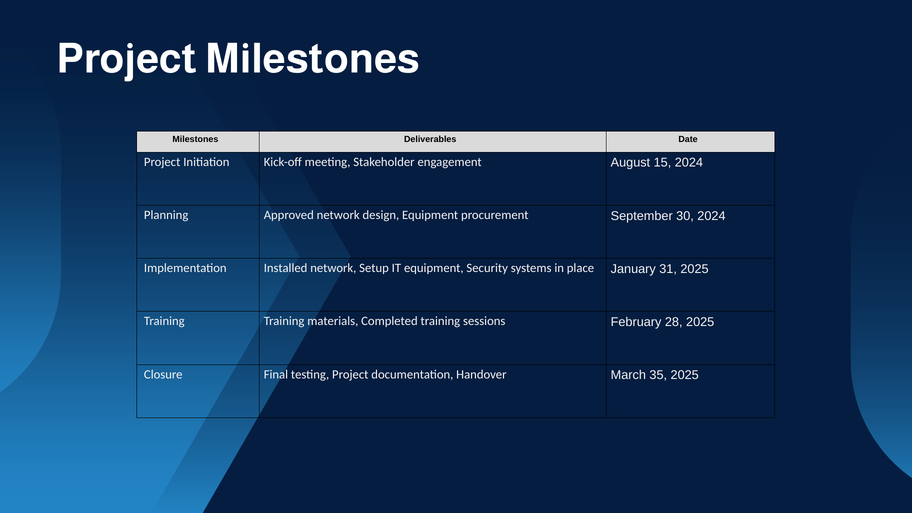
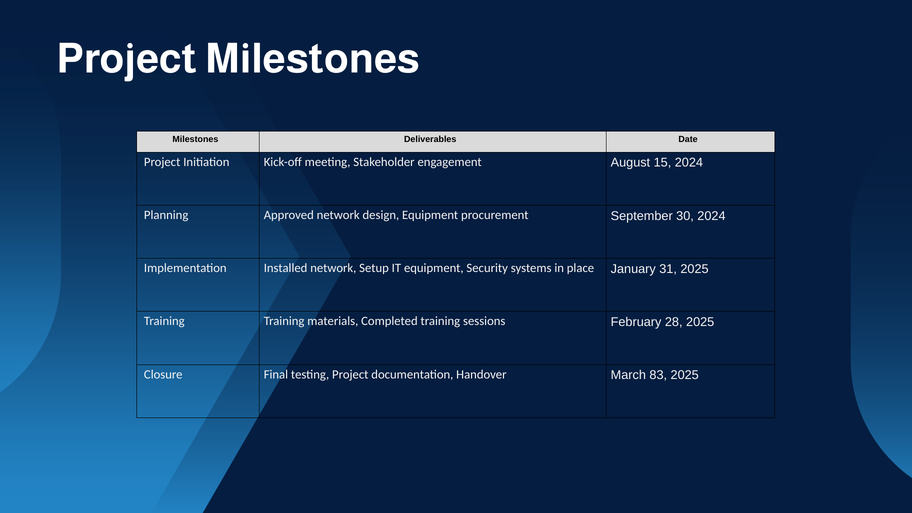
35: 35 -> 83 (658, 375)
